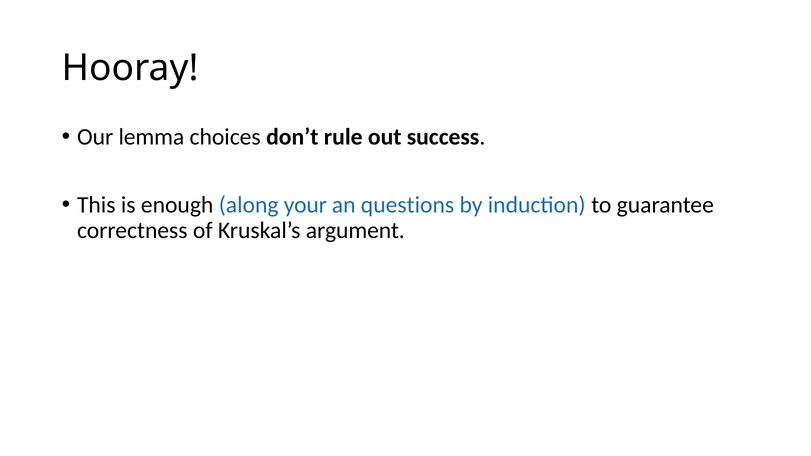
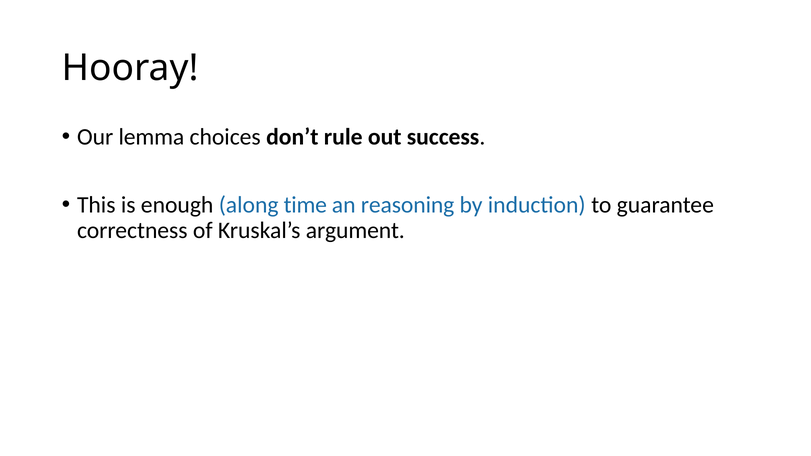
your: your -> time (305, 205)
questions: questions -> reasoning (408, 205)
